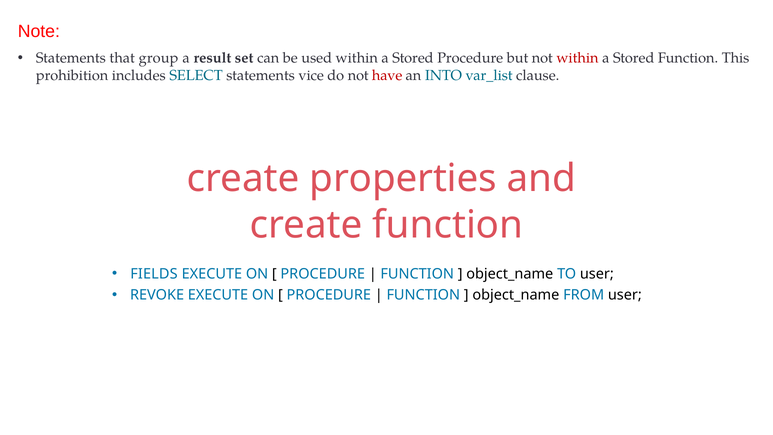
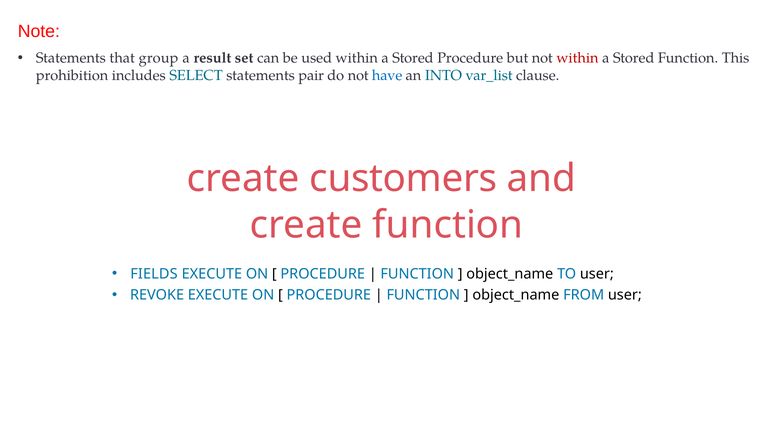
vice: vice -> pair (311, 75)
have colour: red -> blue (387, 75)
properties: properties -> customers (403, 179)
